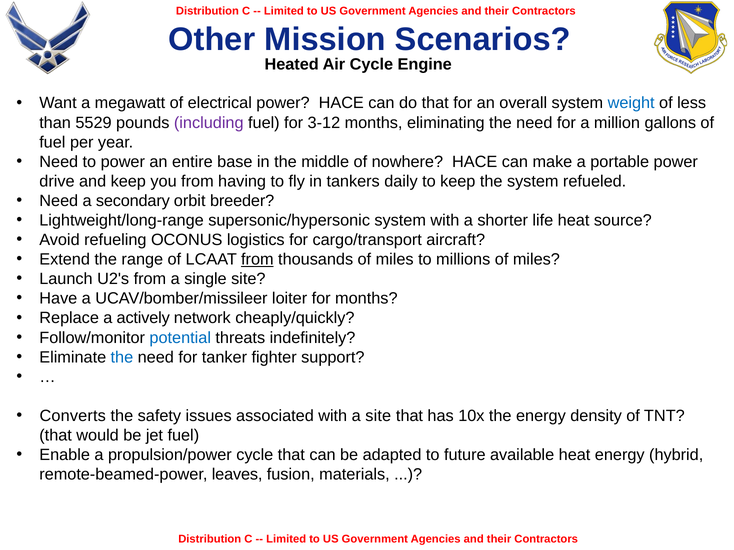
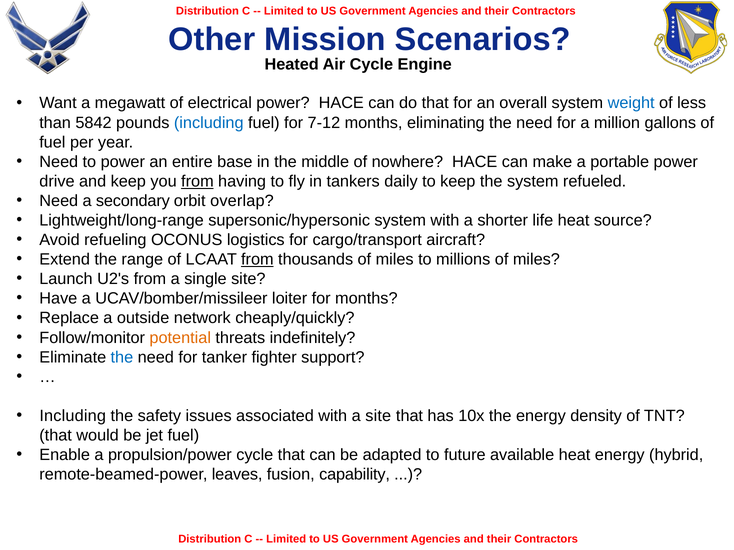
5529: 5529 -> 5842 (94, 123)
including colour: purple -> blue (209, 123)
3-12: 3-12 -> 7-12 (324, 123)
from underline: none -> present (197, 181)
breeder: breeder -> overlap (242, 201)
actively: actively -> outside (143, 318)
potential colour: blue -> orange (180, 338)
Converts: Converts -> Including (73, 416)
materials: materials -> capability (355, 475)
